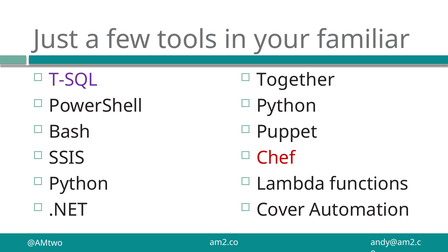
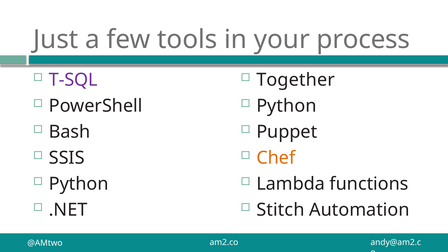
familiar: familiar -> process (363, 40)
Chef colour: red -> orange (276, 158)
Cover: Cover -> Stitch (280, 210)
